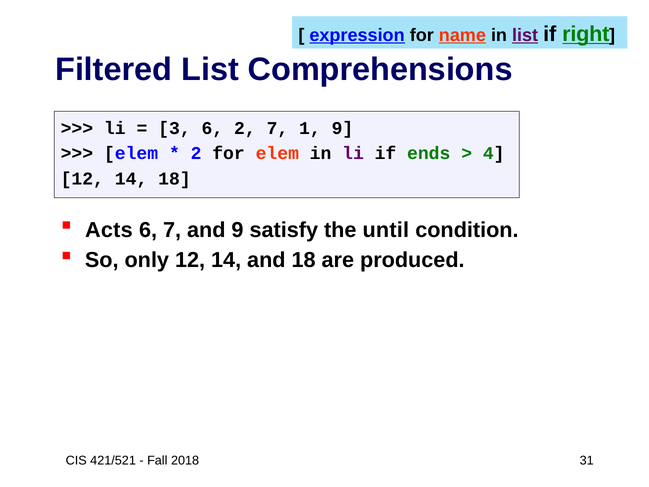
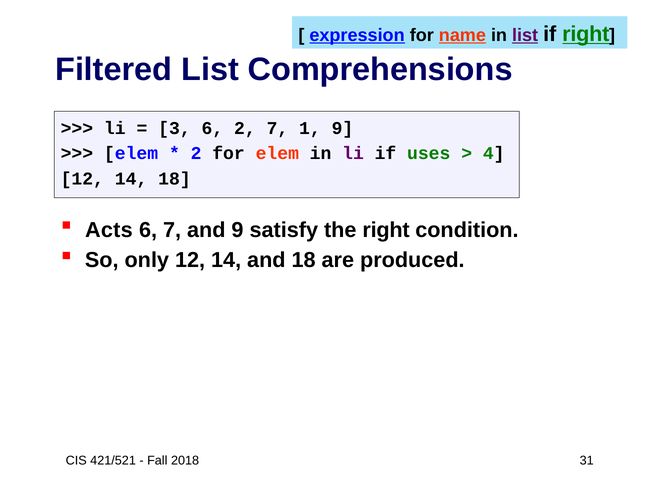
ends: ends -> uses (429, 153)
the until: until -> right (386, 230)
